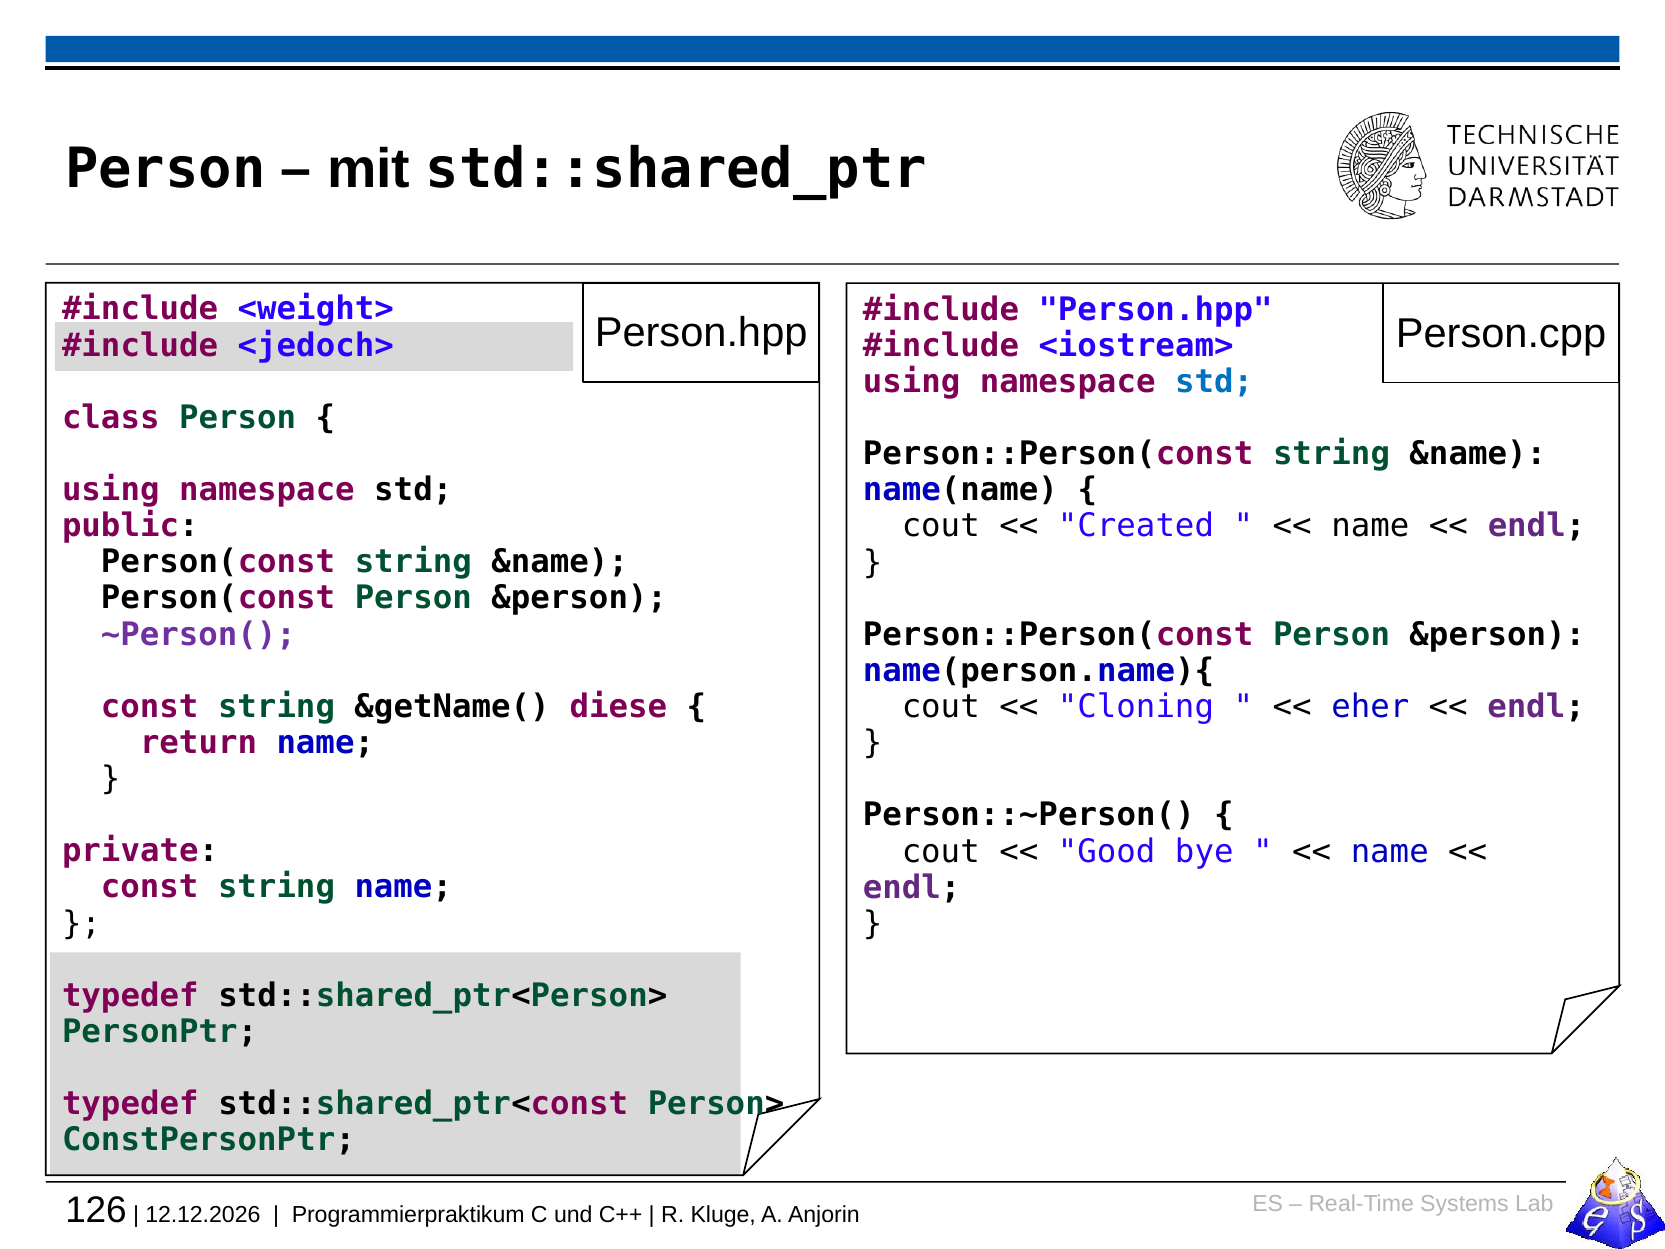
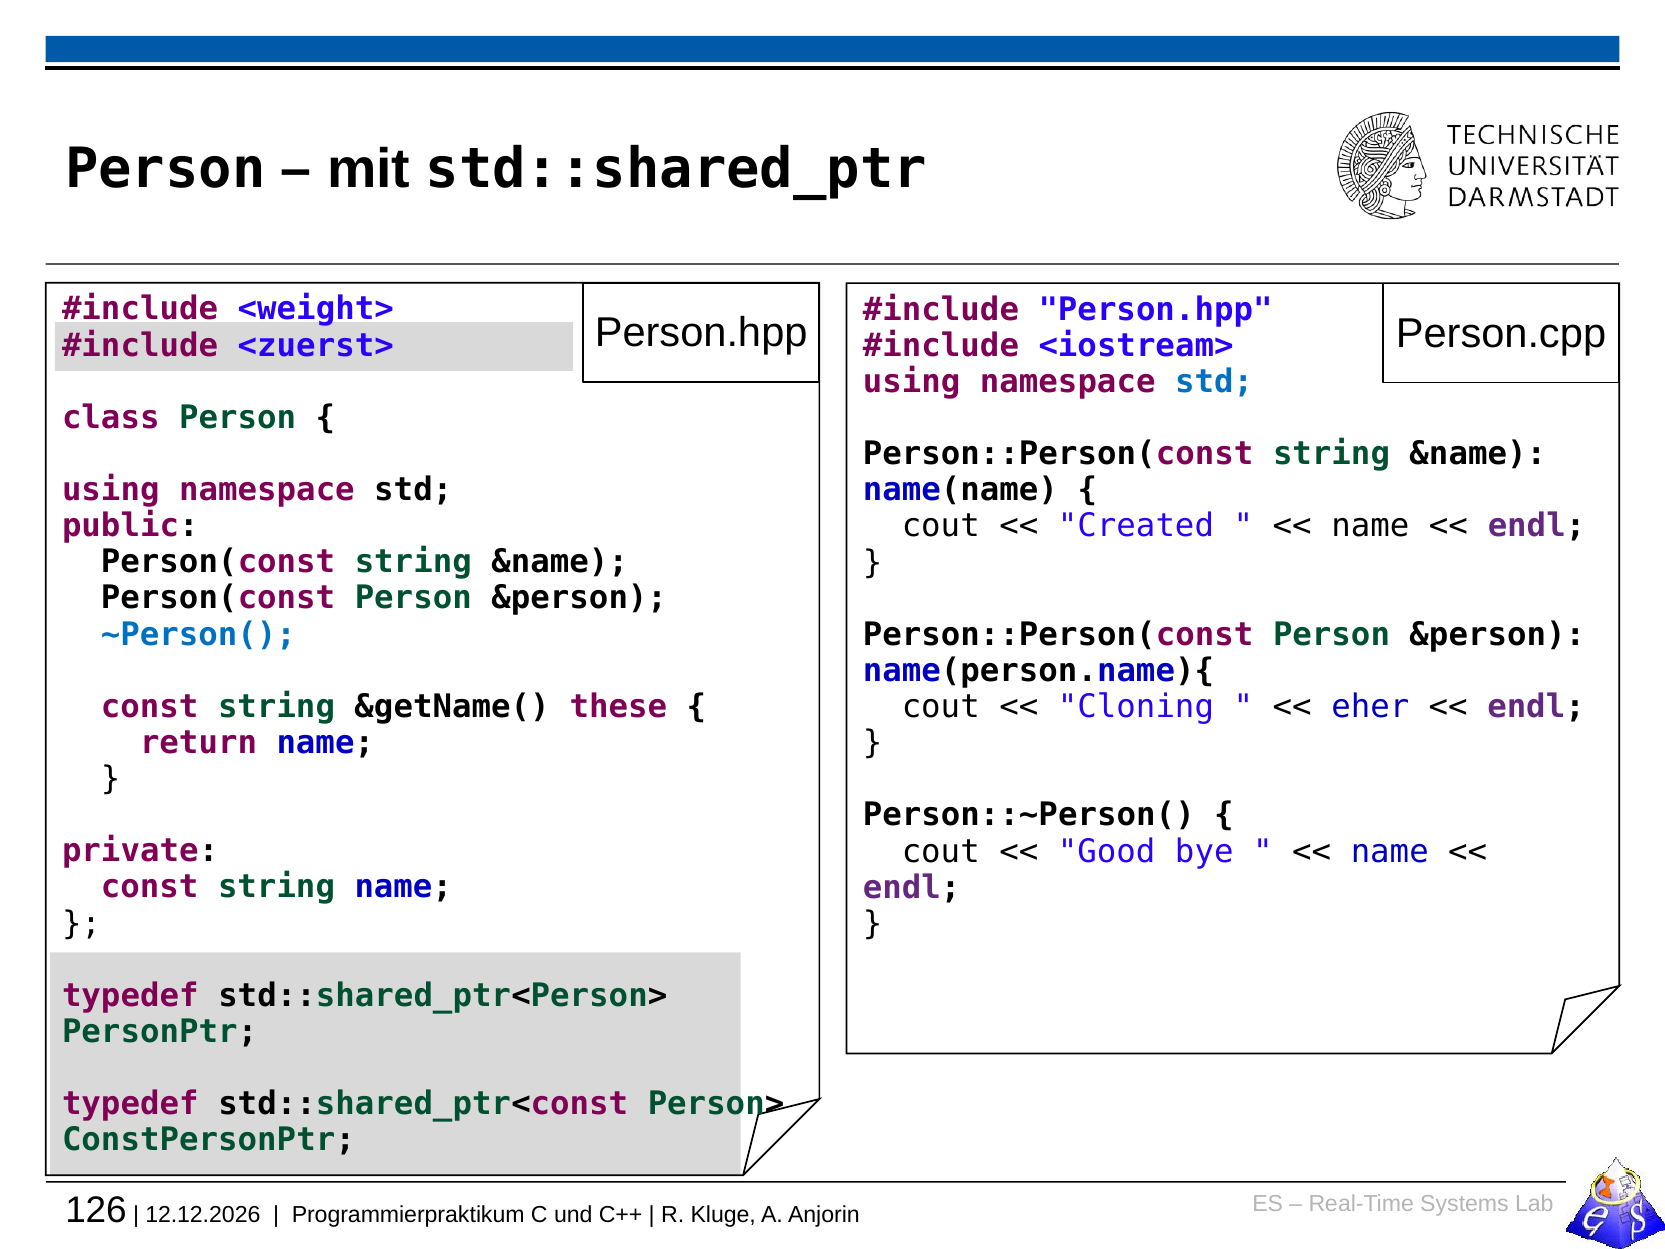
<jedoch>: <jedoch> -> <zuerst> (316, 345)
~Person( colour: purple -> blue (198, 634)
diese: diese -> these (618, 706)
